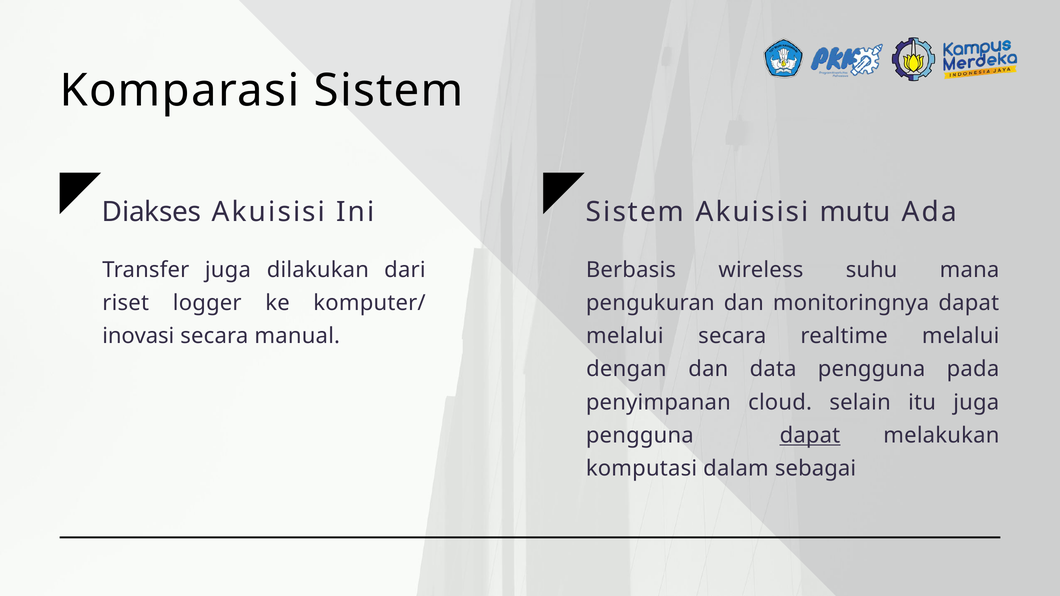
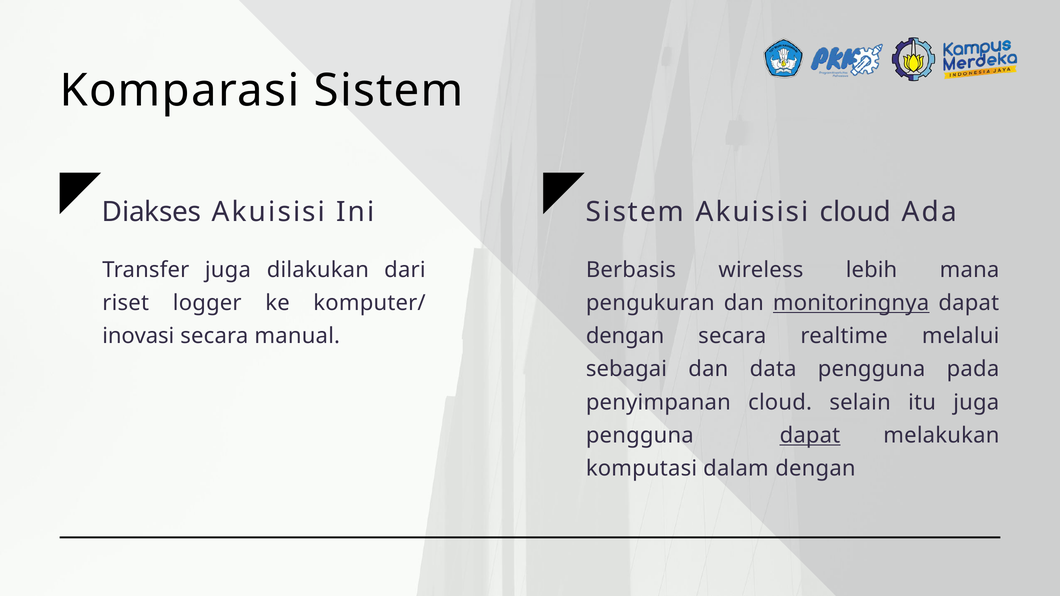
Akuisisi mutu: mutu -> cloud (855, 212)
suhu: suhu -> lebih (872, 270)
monitoringnya underline: none -> present (851, 303)
melalui: melalui -> dengan (625, 336)
dengan: dengan -> sebagai (626, 369)
dalam sebagai: sebagai -> dengan (815, 469)
